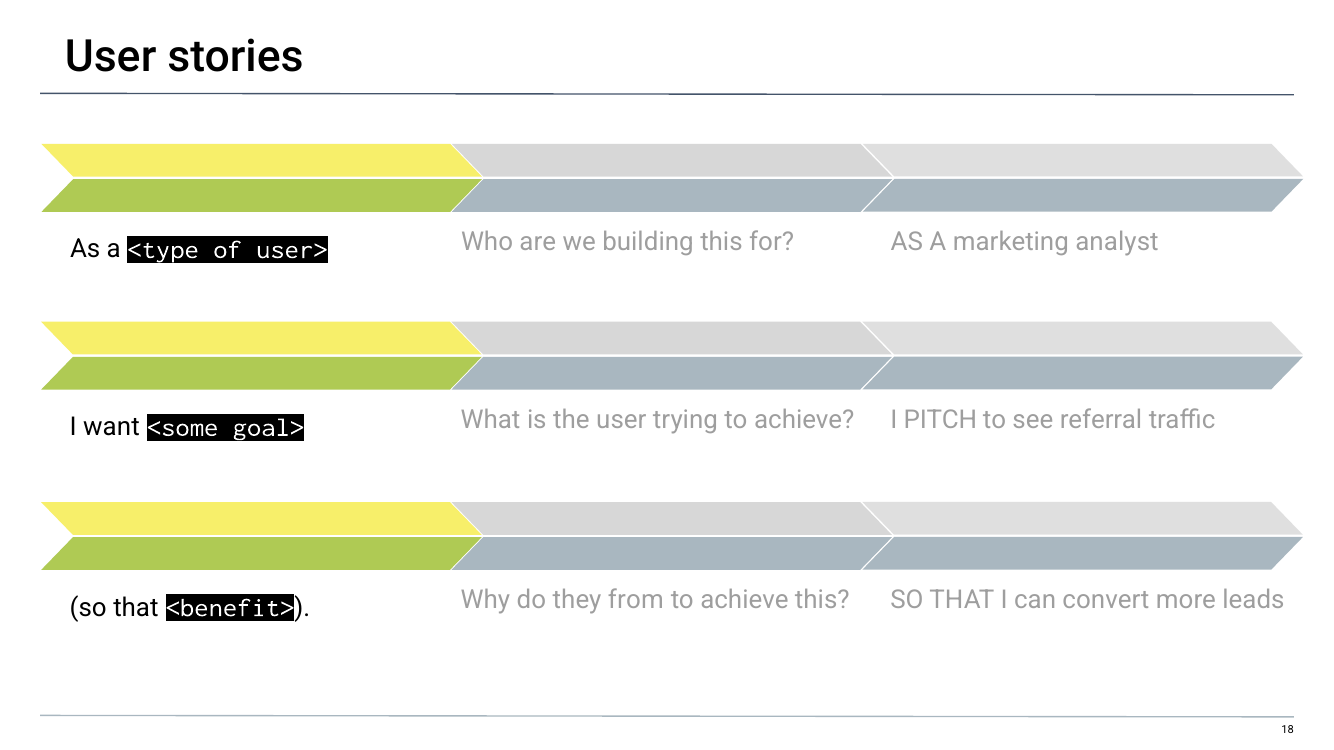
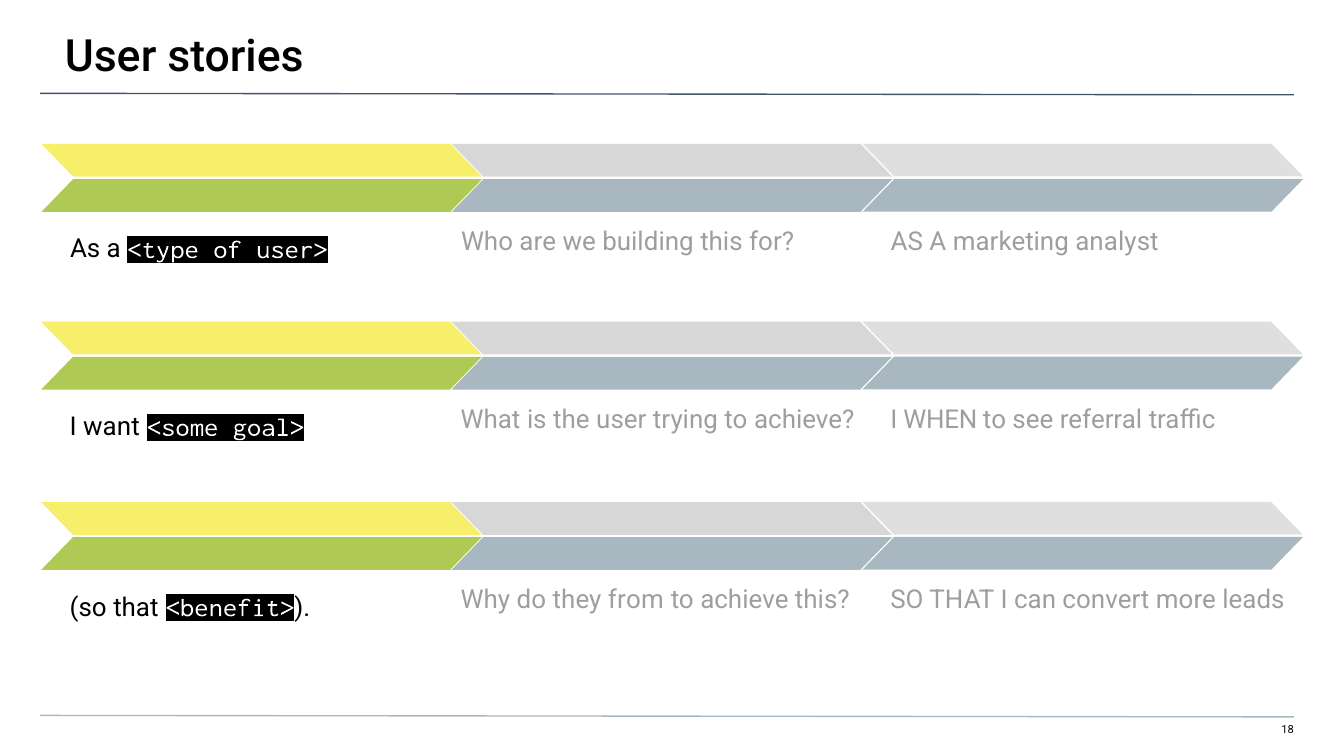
PITCH: PITCH -> WHEN (940, 420)
